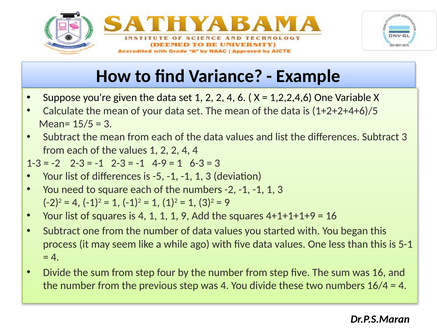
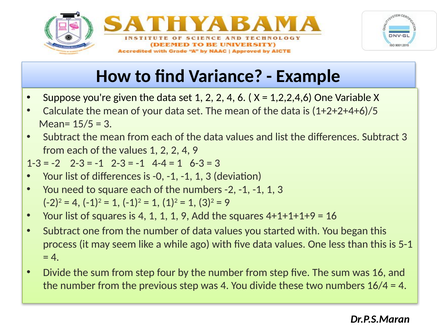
4 4: 4 -> 9 (195, 150)
4-9: 4-9 -> 4-4 (159, 163)
-5: -5 -> -0 (158, 176)
